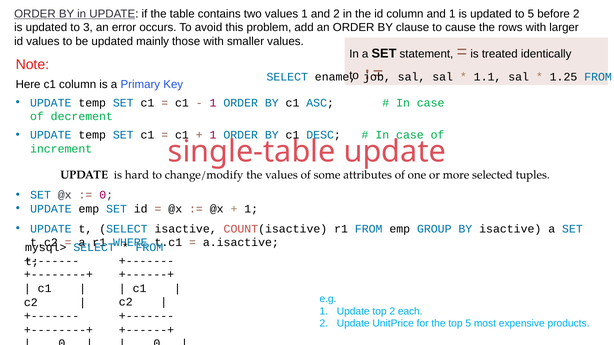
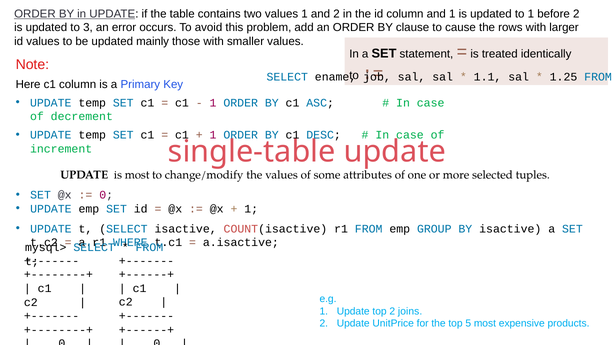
to 5: 5 -> 1 (531, 14)
is hard: hard -> most (137, 175)
each: each -> joins (410, 312)
